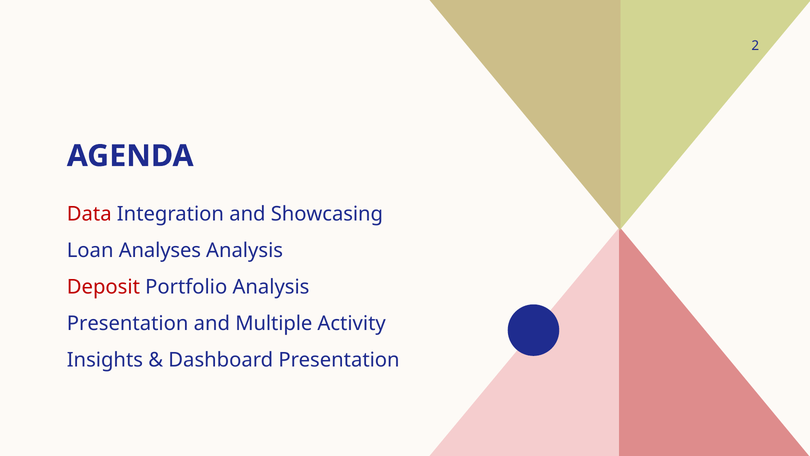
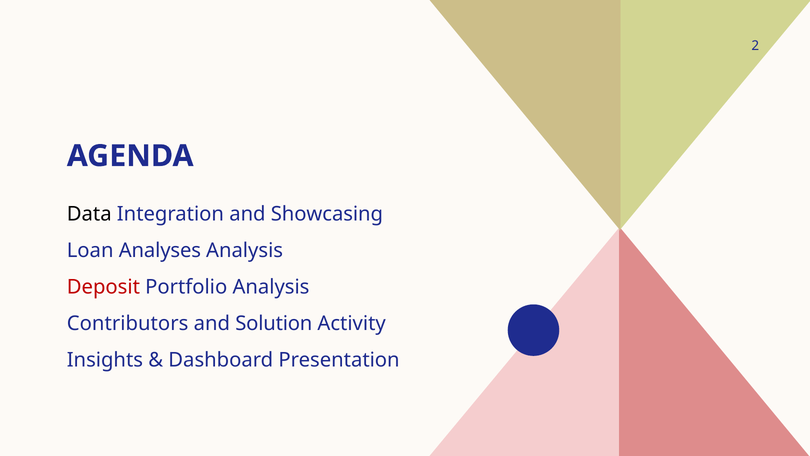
Data colour: red -> black (89, 214)
Presentation: Presentation -> Contributors (128, 323)
Multiple: Multiple -> Solution (274, 323)
